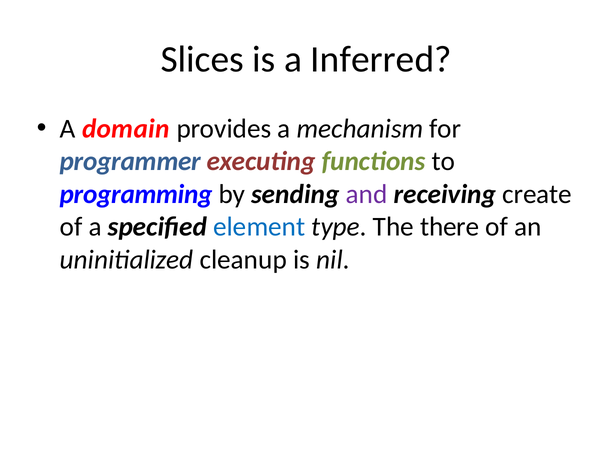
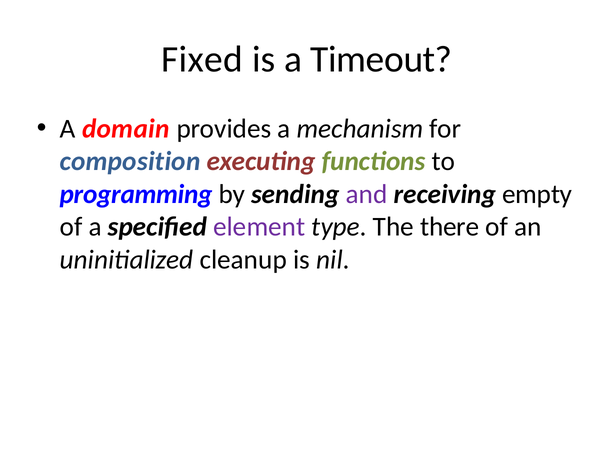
Slices: Slices -> Fixed (202, 59)
Inferred: Inferred -> Timeout (381, 59)
programmer: programmer -> composition (130, 161)
create: create -> empty (537, 194)
element colour: blue -> purple (259, 227)
